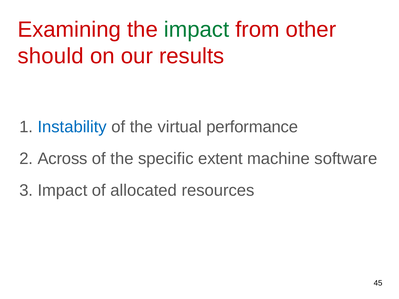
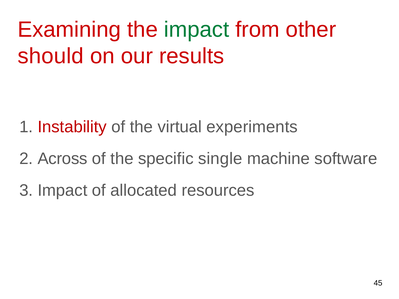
Instability colour: blue -> red (72, 127)
performance: performance -> experiments (252, 127)
extent: extent -> single (220, 159)
